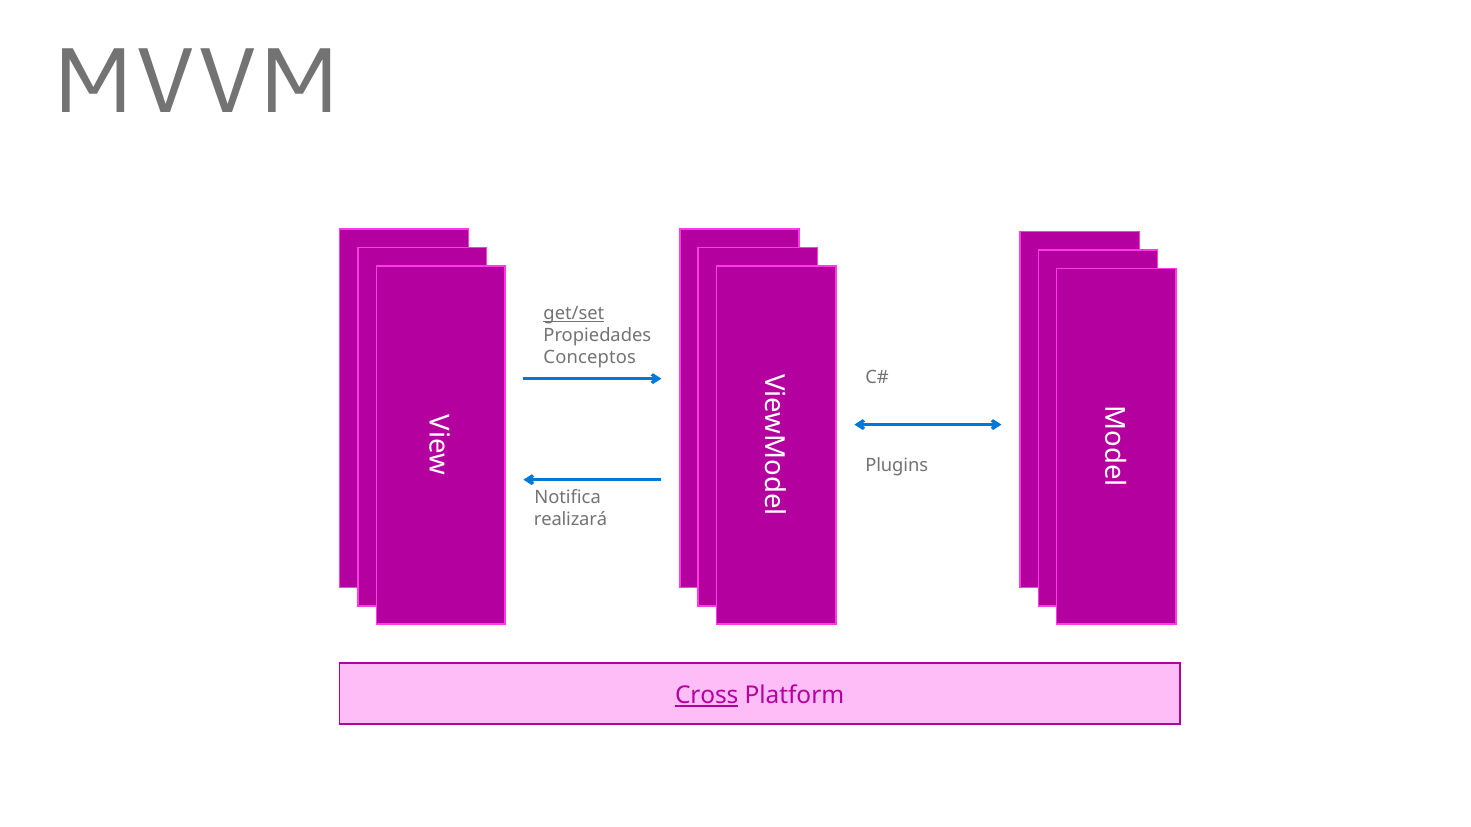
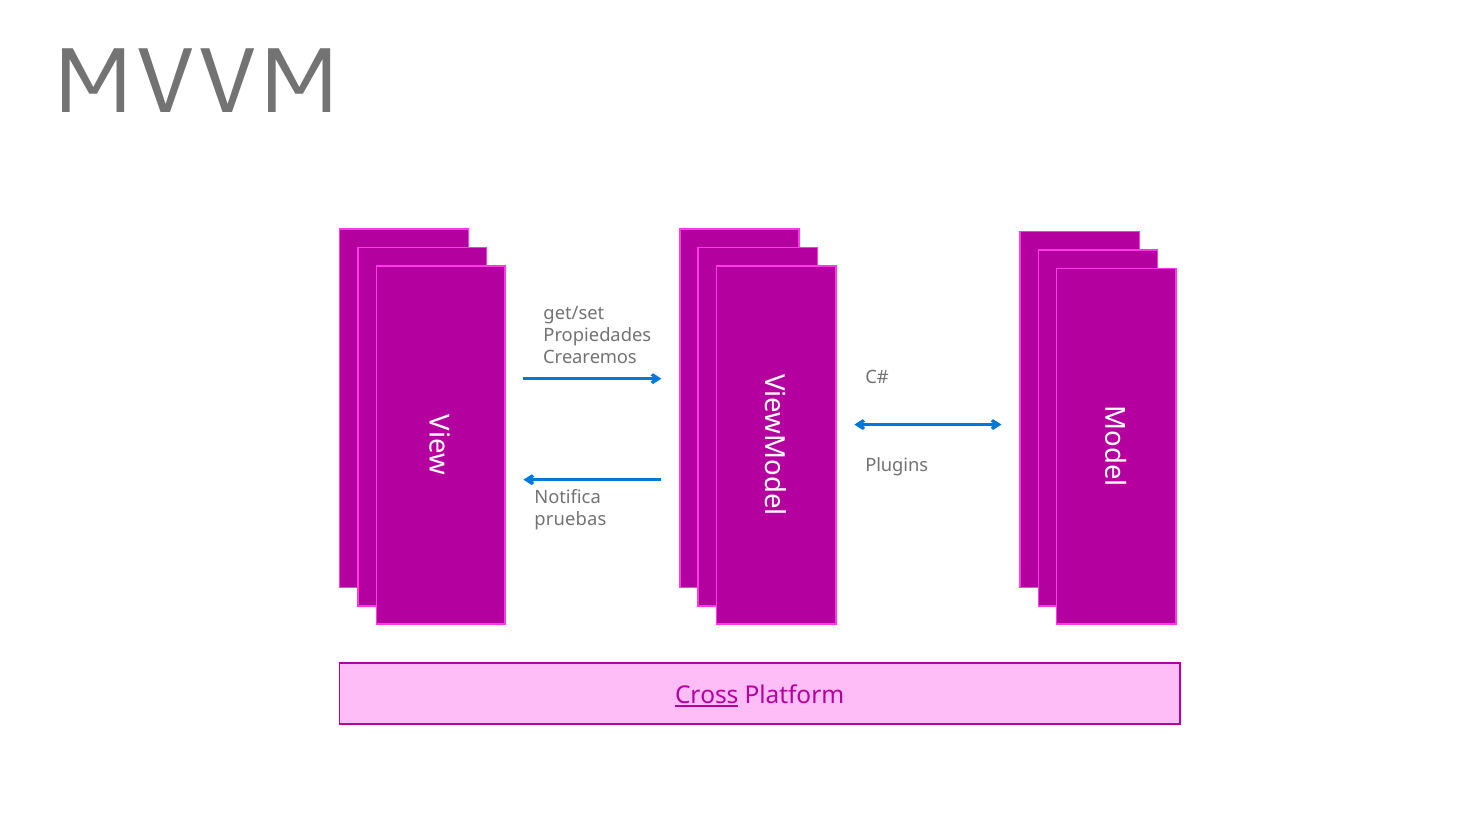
get/set underline: present -> none (574, 314)
Conceptos: Conceptos -> Crearemos (590, 358)
realizará: realizará -> pruebas (570, 520)
